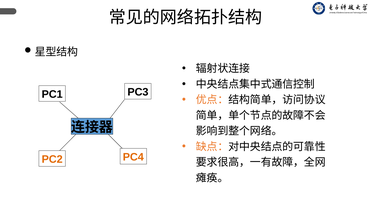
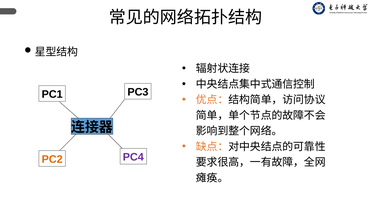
PC4 colour: orange -> purple (133, 157)
